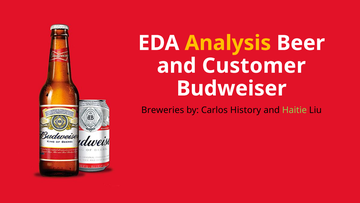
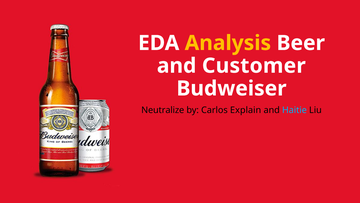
Breweries: Breweries -> Neutralize (163, 110)
History: History -> Explain (246, 110)
Haitie colour: light green -> light blue (294, 110)
